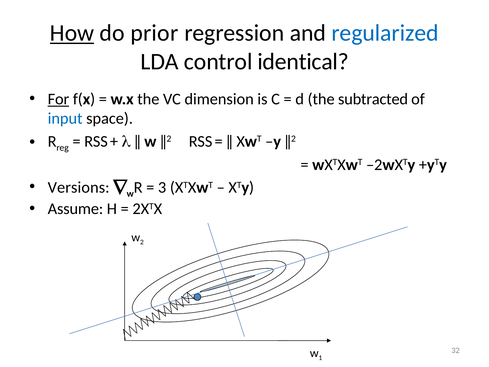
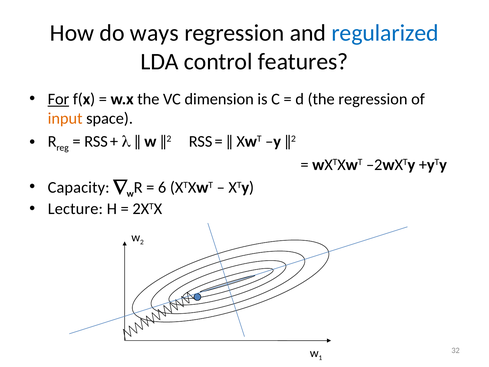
How underline: present -> none (72, 33)
prior: prior -> ways (154, 33)
identical: identical -> features (303, 62)
the subtracted: subtracted -> regression (373, 99)
input colour: blue -> orange (65, 119)
Versions: Versions -> Capacity (79, 187)
3: 3 -> 6 (162, 187)
Assume: Assume -> Lecture (75, 209)
